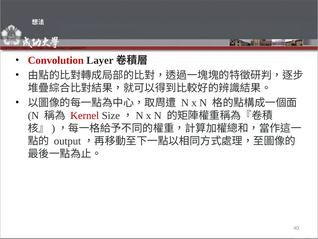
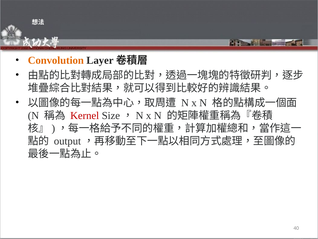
Convolution colour: red -> orange (56, 60)
